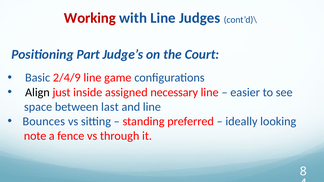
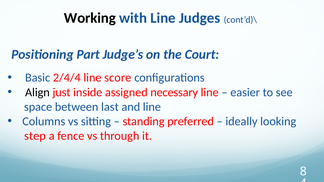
Working colour: red -> black (90, 18)
2/4/9: 2/4/9 -> 2/4/4 (67, 78)
game: game -> score (118, 78)
Bounces: Bounces -> Columns (44, 122)
note: note -> step (35, 136)
